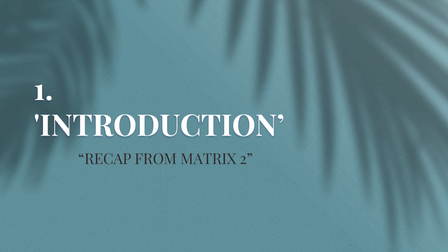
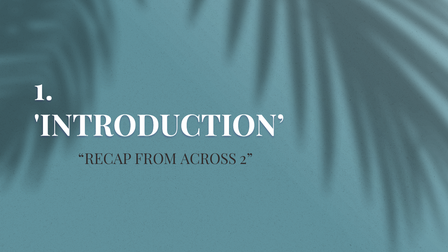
MATRIX: MATRIX -> ACROSS (208, 159)
